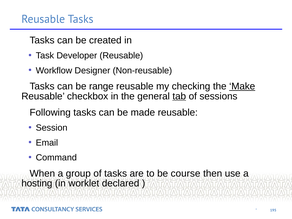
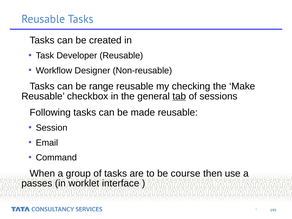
Make underline: present -> none (242, 86)
hosting: hosting -> passes (37, 183)
declared: declared -> interface (121, 183)
